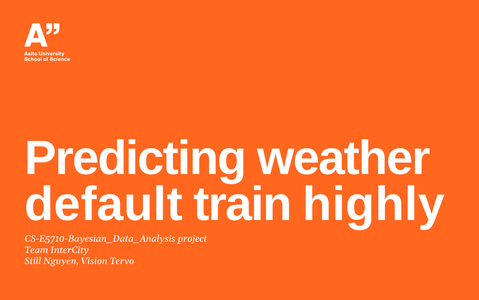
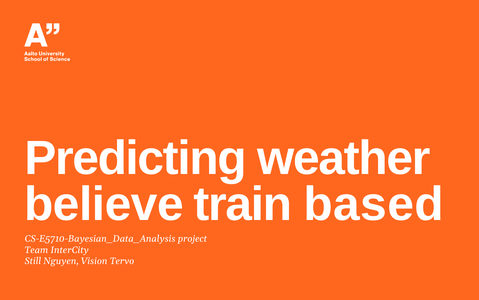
default: default -> believe (104, 204)
highly: highly -> based (374, 204)
